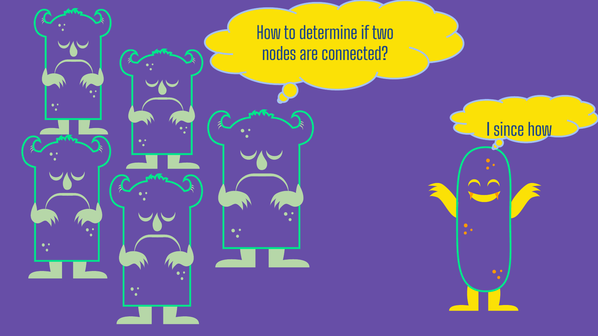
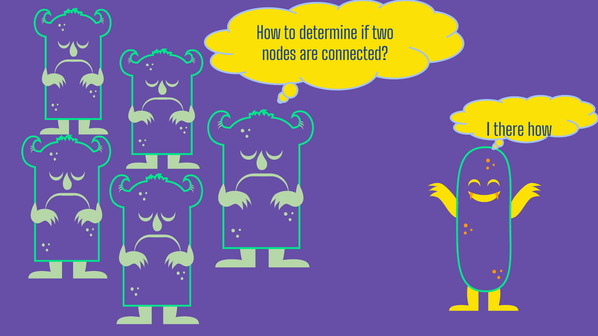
since: since -> there (509, 130)
